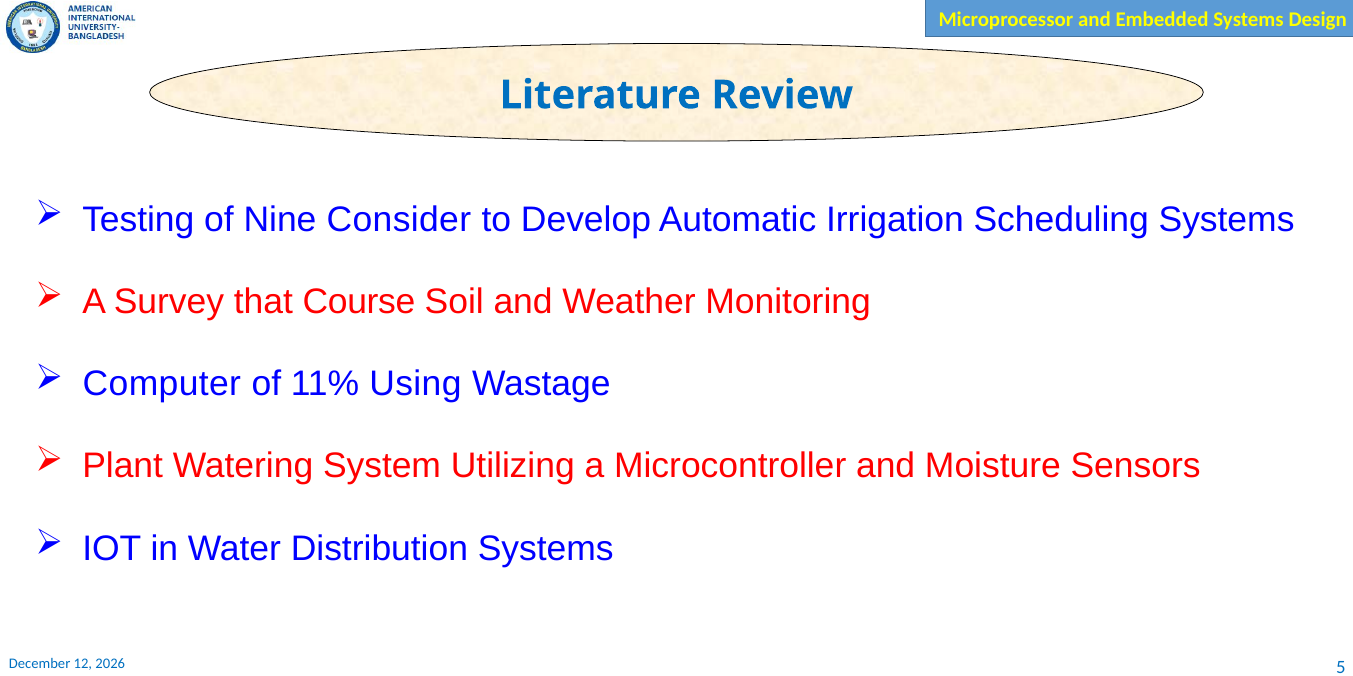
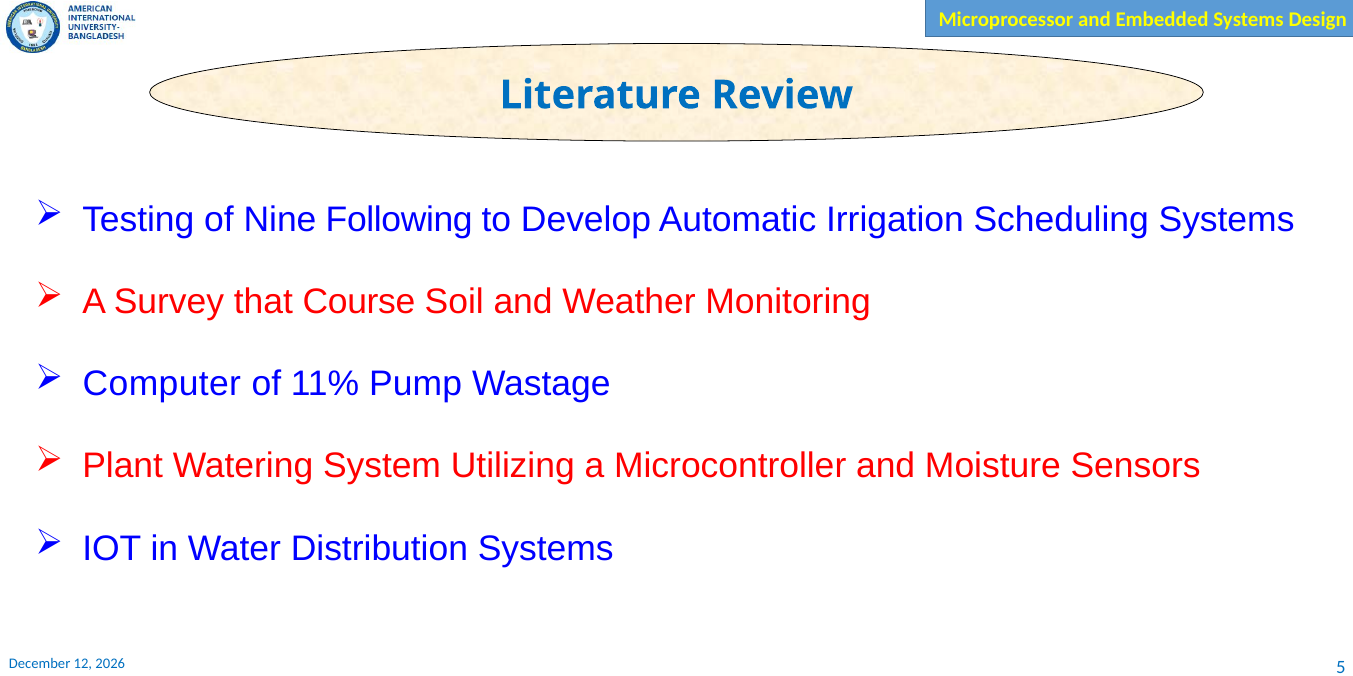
Consider: Consider -> Following (399, 220)
Using: Using -> Pump (416, 384)
